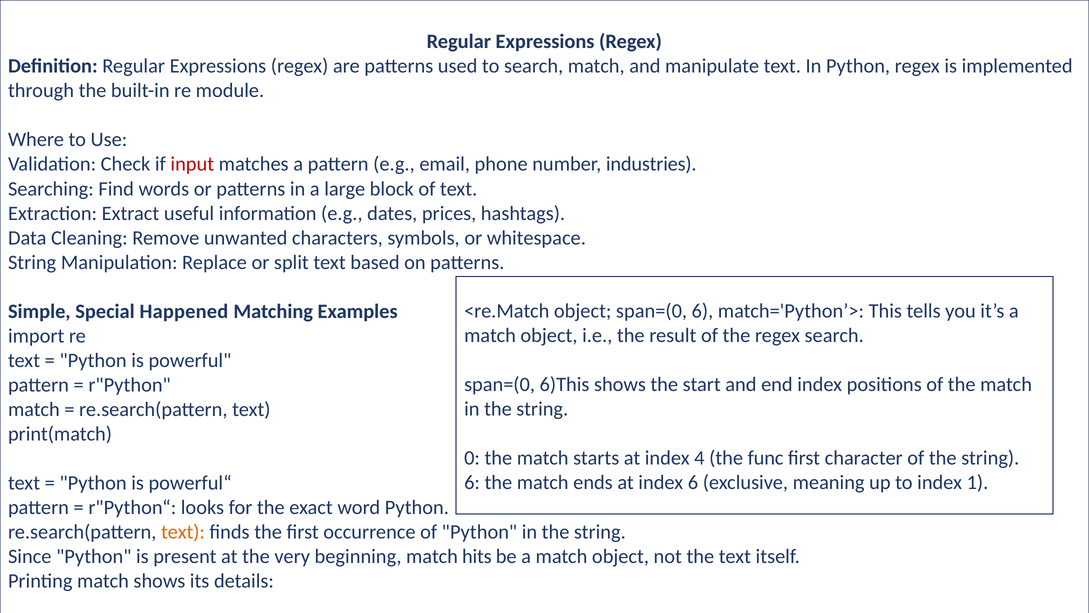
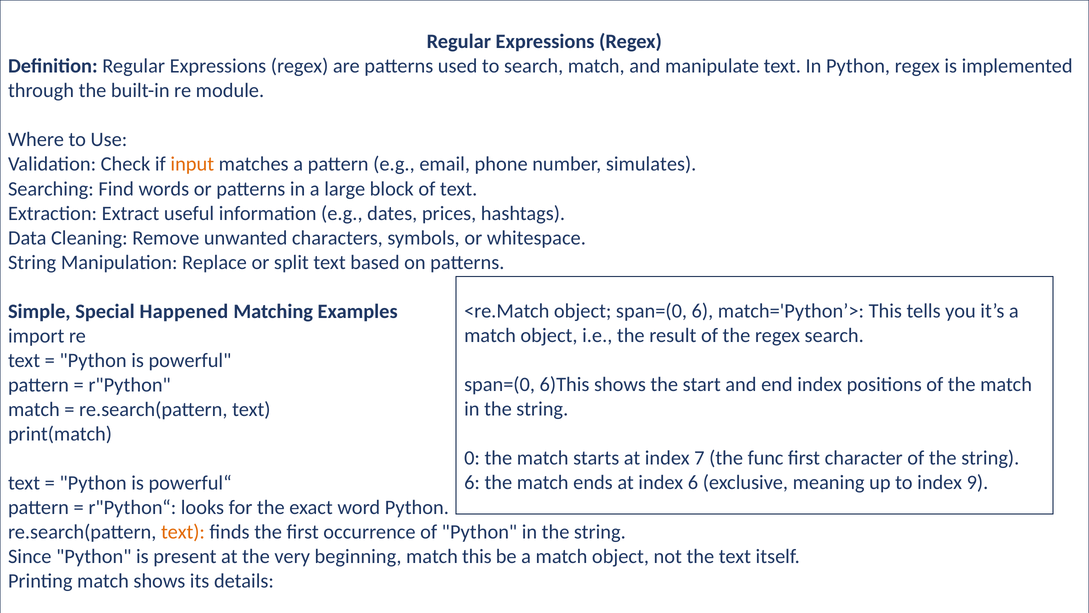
input colour: red -> orange (192, 164)
industries: industries -> simulates (651, 164)
4: 4 -> 7 (699, 458)
1: 1 -> 9 (977, 482)
match hits: hits -> this (477, 556)
